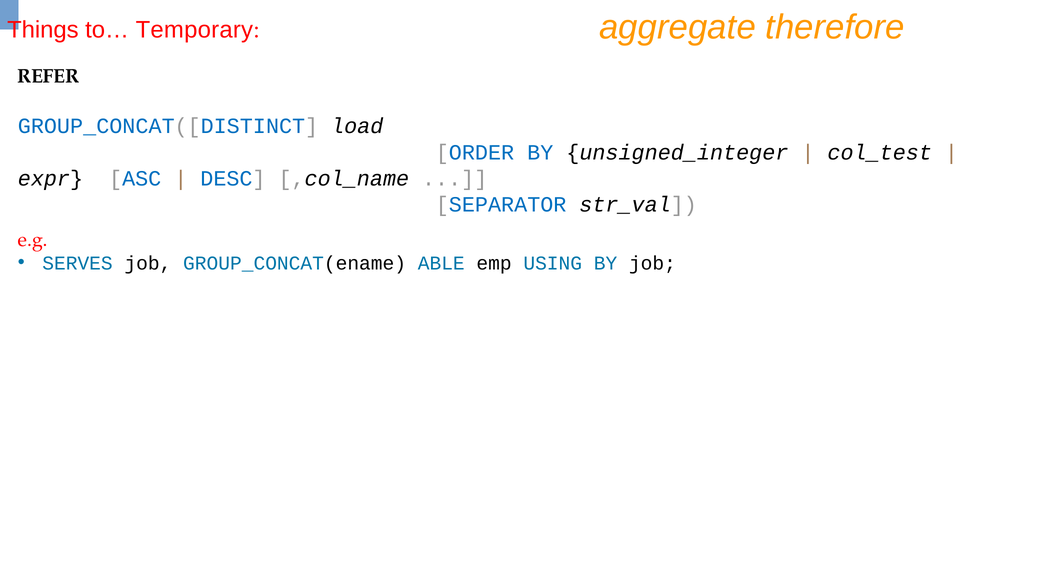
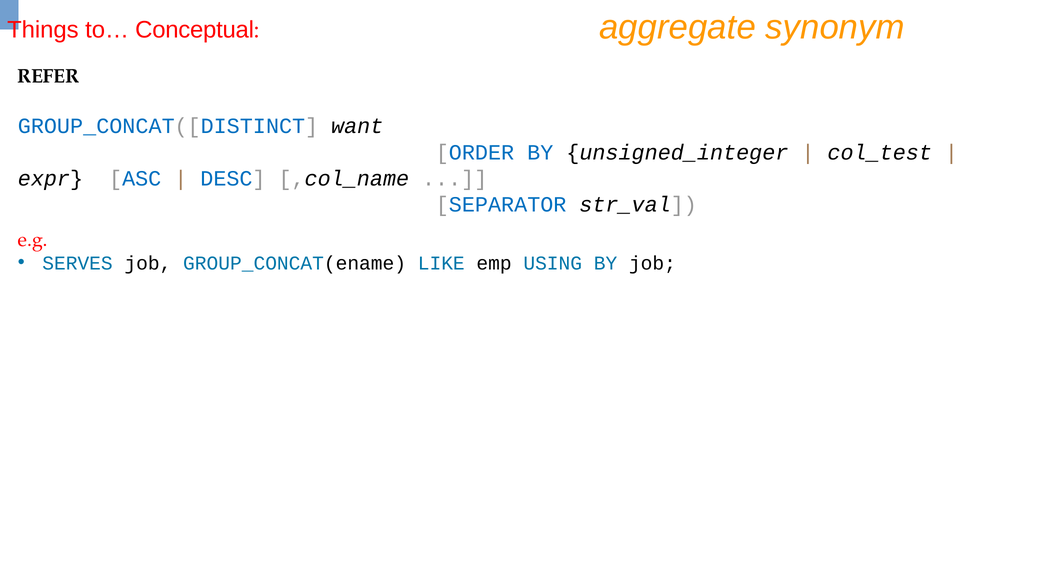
therefore: therefore -> synonym (835, 27)
Temporary: Temporary -> Conceptual (195, 30)
load: load -> want (357, 126)
ABLE: ABLE -> LIKE (441, 263)
